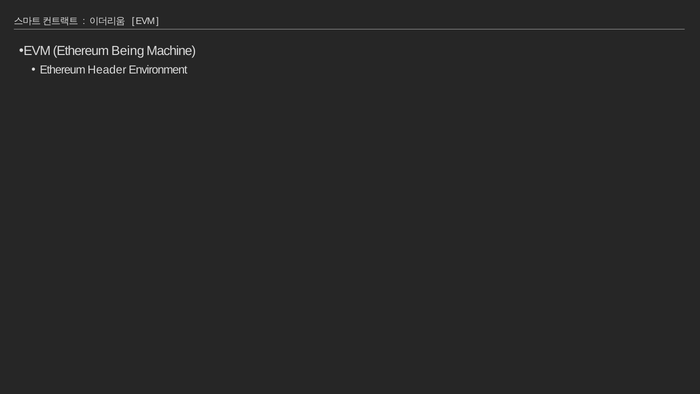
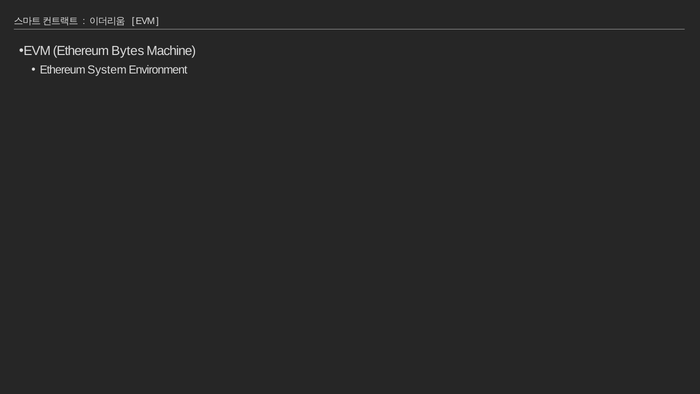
Being: Being -> Bytes (128, 51)
Header: Header -> System (107, 70)
